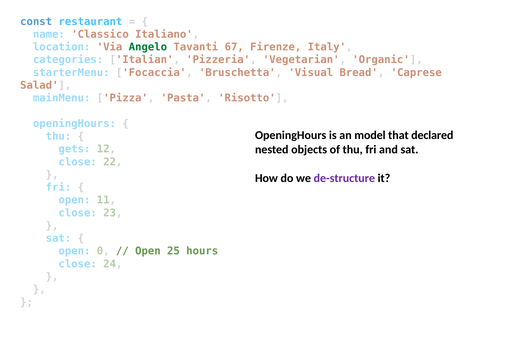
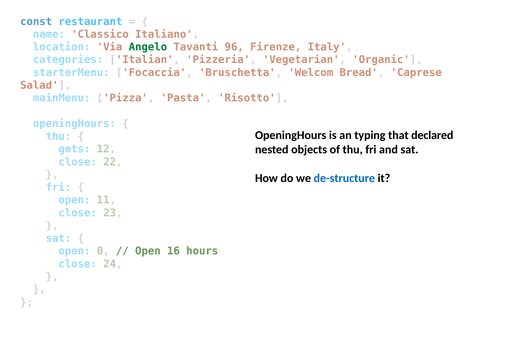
67: 67 -> 96 (234, 47)
Visual: Visual -> Welcom (311, 73)
model: model -> typing (370, 135)
de-structure colour: purple -> blue (344, 178)
25: 25 -> 16 (173, 251)
